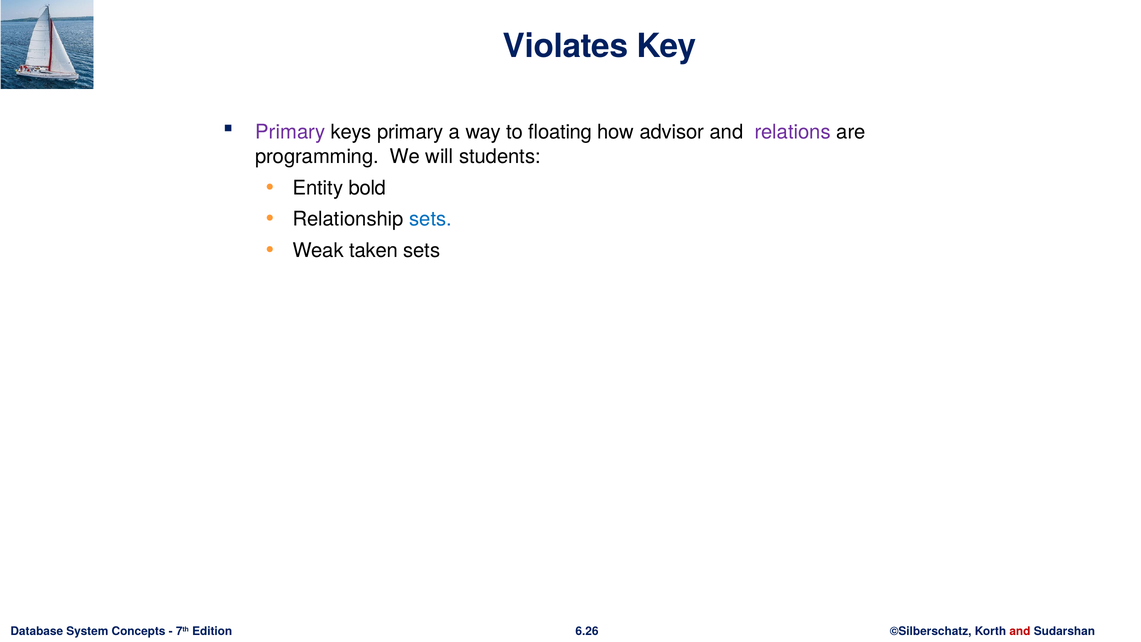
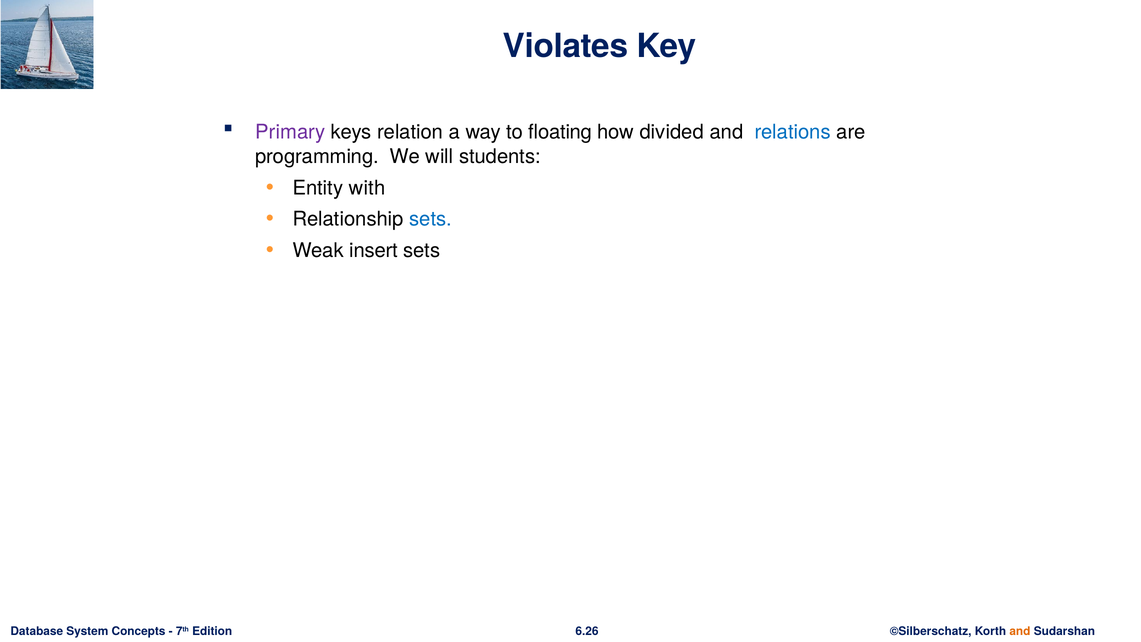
keys primary: primary -> relation (410, 132)
advisor: advisor -> divided (672, 132)
relations colour: purple -> blue (793, 132)
bold: bold -> with (367, 188)
taken: taken -> insert (374, 250)
and colour: red -> orange (1020, 631)
